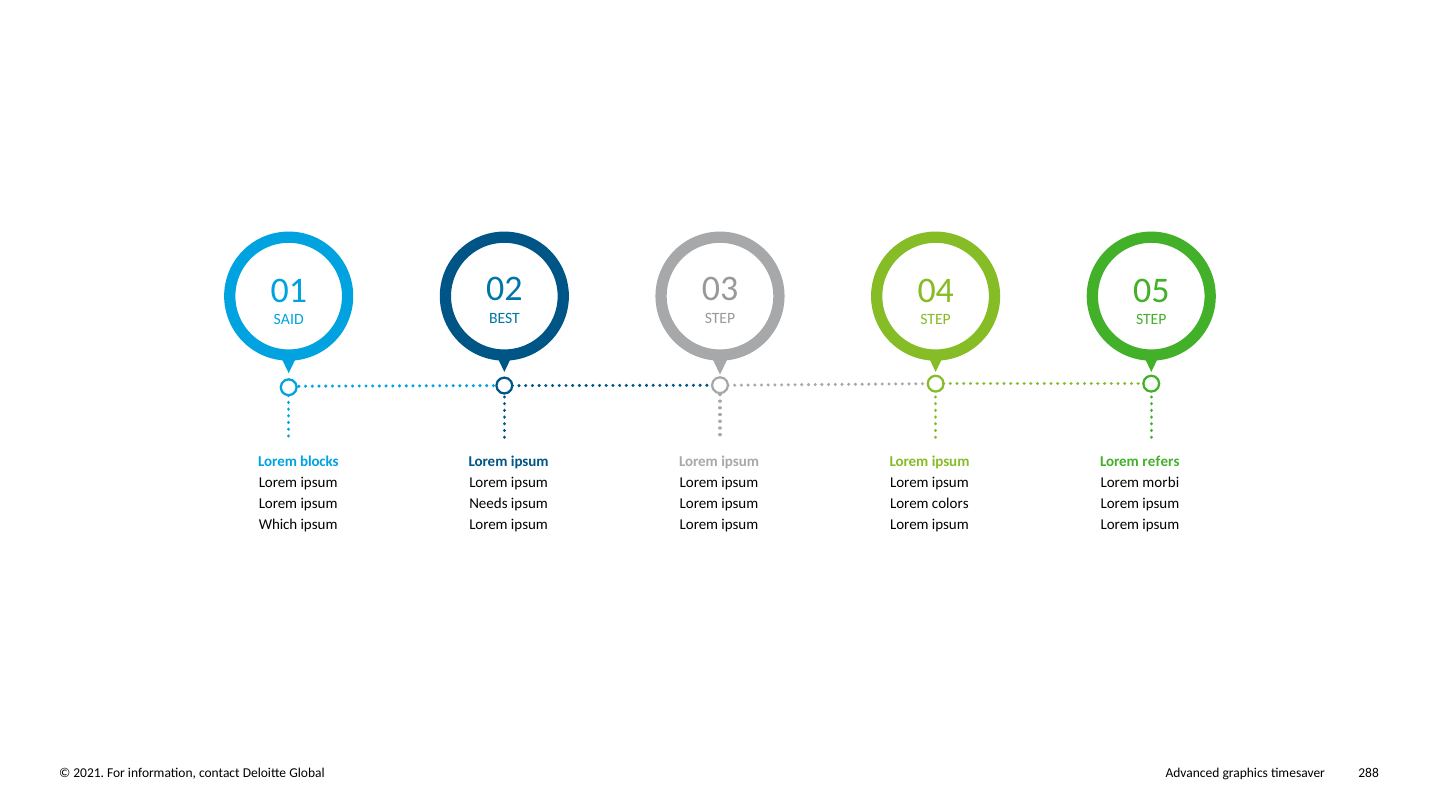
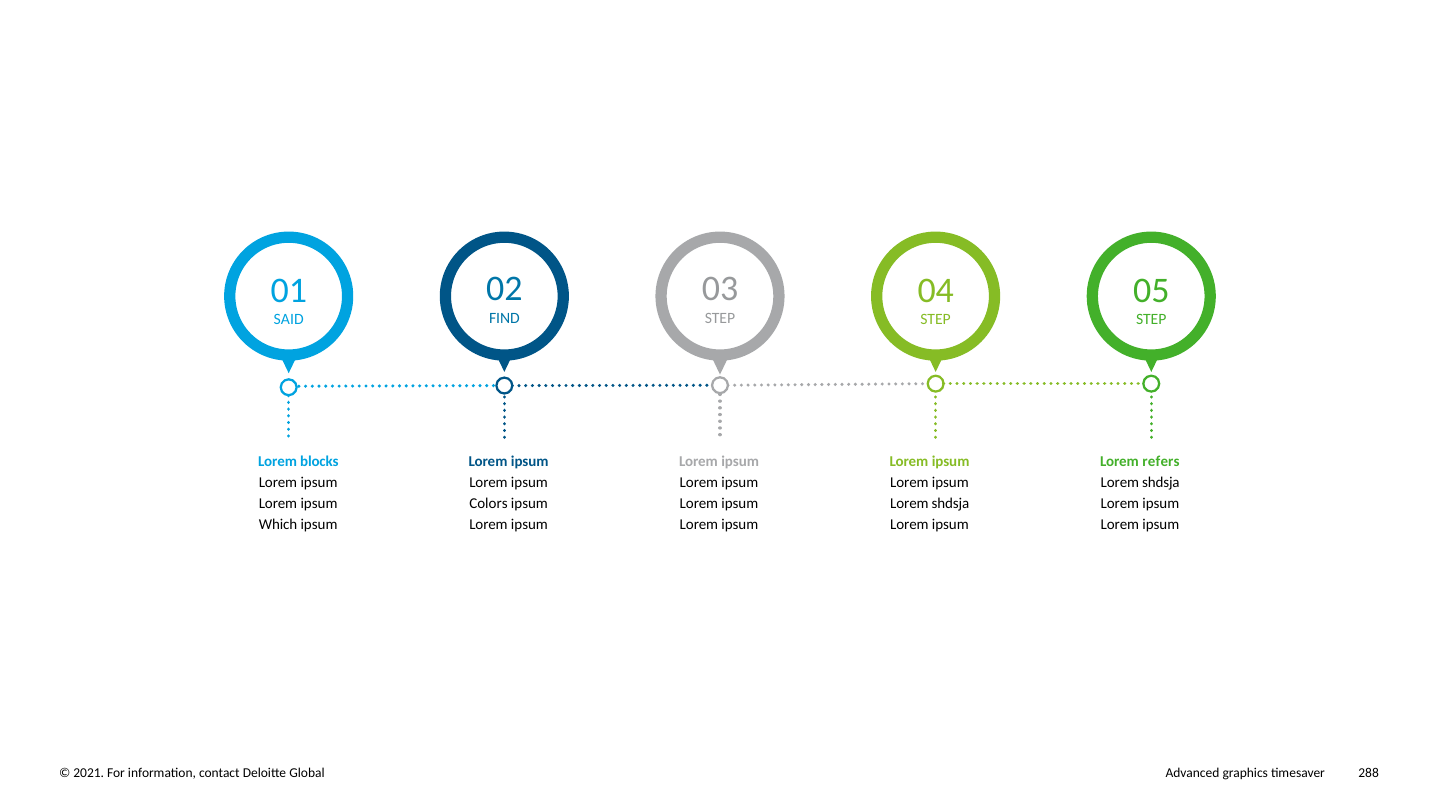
BEST: BEST -> FIND (504, 318)
morbi: morbi -> shdsja (1161, 483)
Needs: Needs -> Colors (488, 504)
colors: colors -> shdsja (950, 504)
